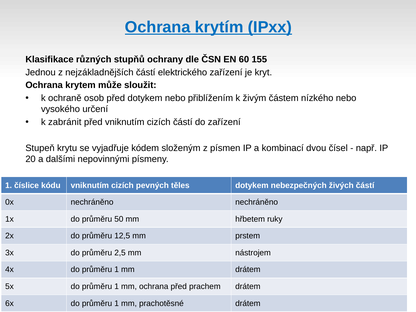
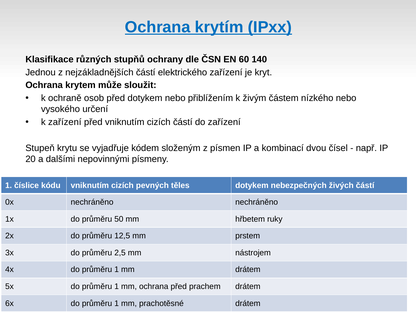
155: 155 -> 140 (259, 59)
k zabránit: zabránit -> zařízení (65, 122)
